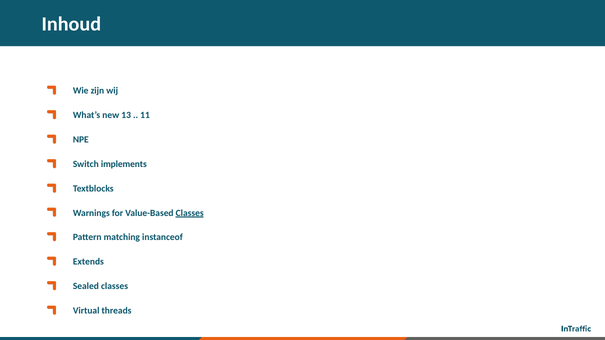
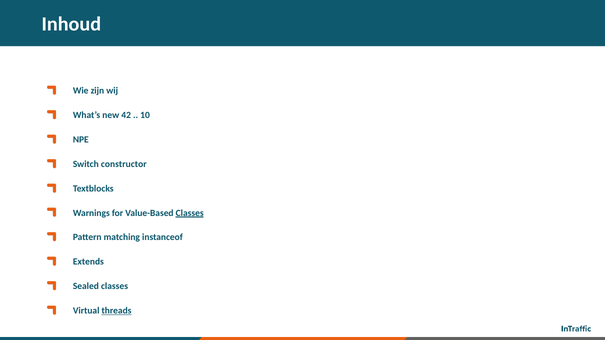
13: 13 -> 42 (126, 115)
11: 11 -> 10 (145, 115)
implements: implements -> constructor (124, 164)
threads underline: none -> present (117, 311)
